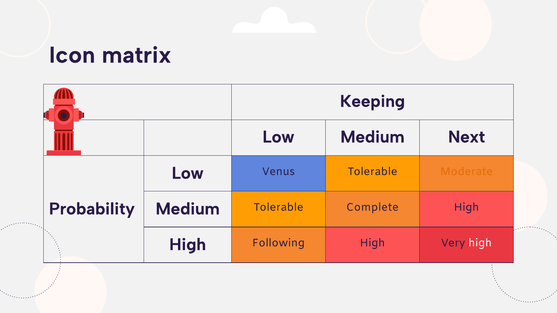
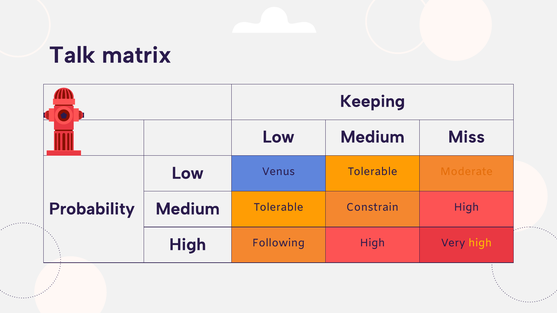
Icon: Icon -> Talk (72, 55)
Next: Next -> Miss (466, 137)
Complete: Complete -> Constrain (372, 207)
high colour: white -> yellow (480, 243)
